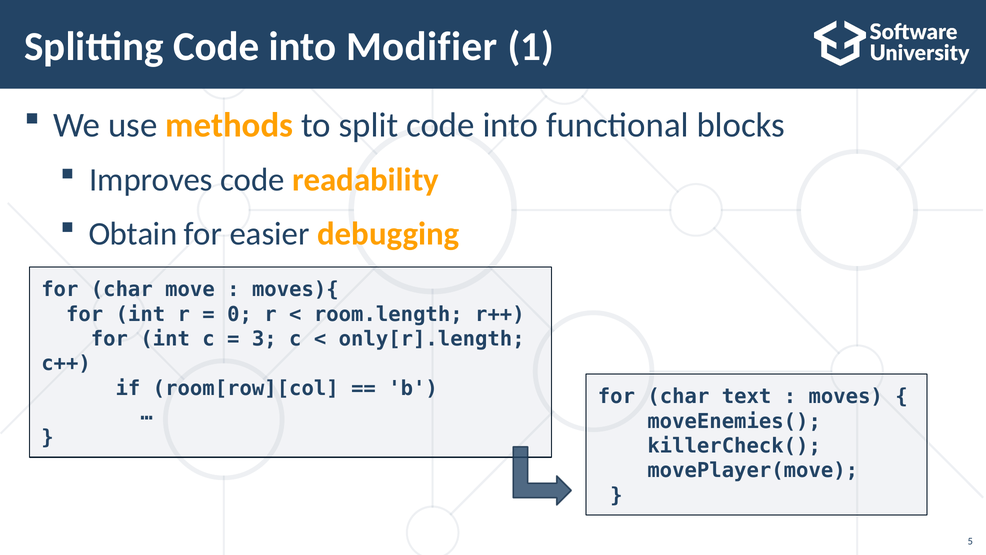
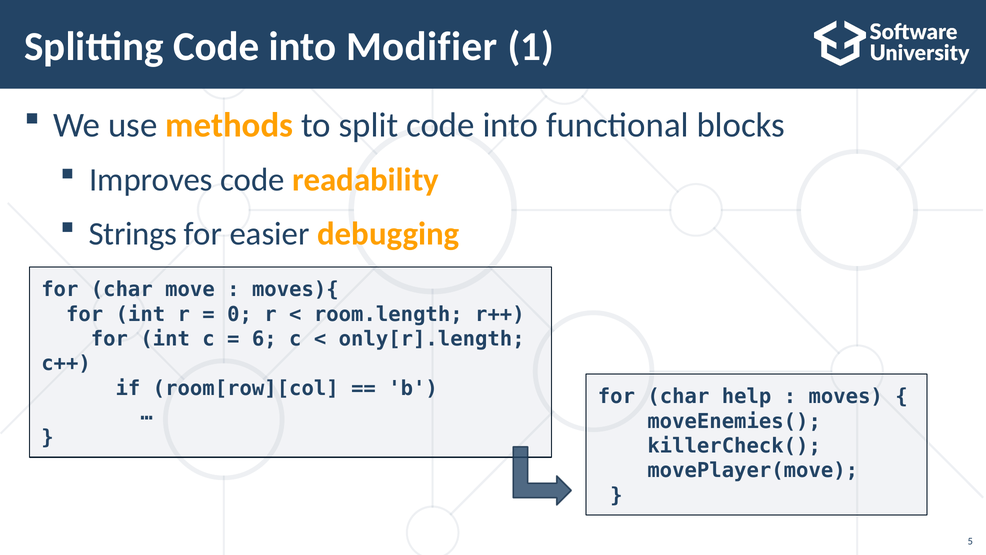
Оbtain: Оbtain -> Strings (133, 234)
3: 3 -> 6 (264, 339)
text: text -> help (747, 396)
